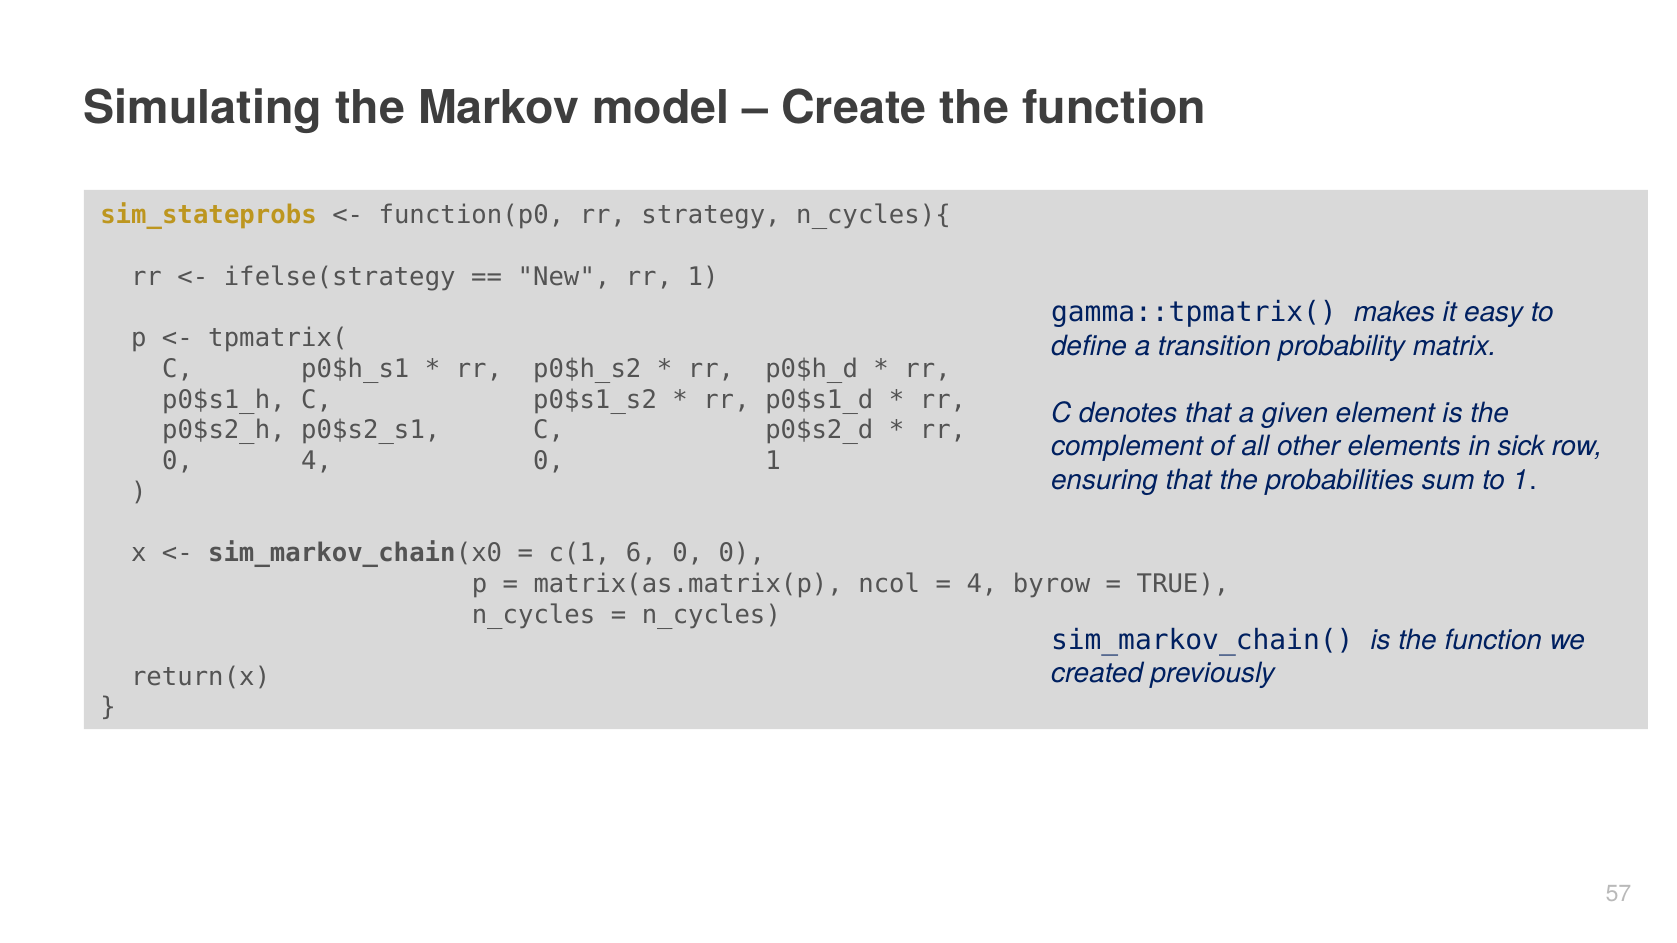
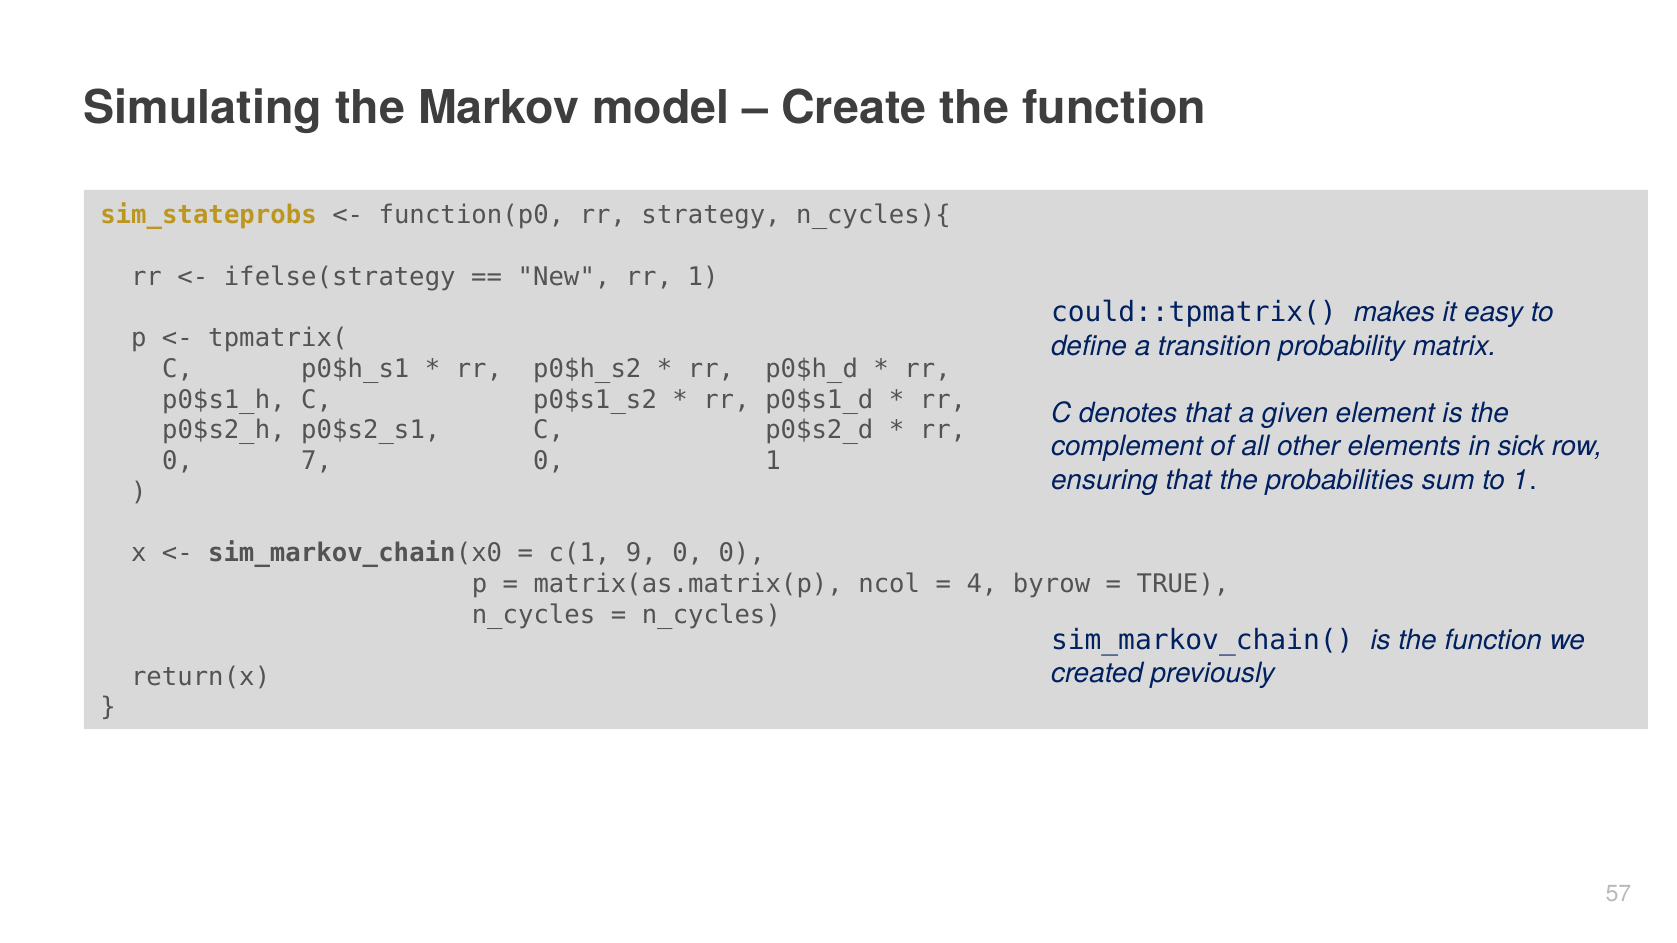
gamma::tpmatrix(: gamma::tpmatrix( -> could::tpmatrix( (1194, 313)
0 4: 4 -> 7 (317, 461)
6: 6 -> 9 (641, 554)
